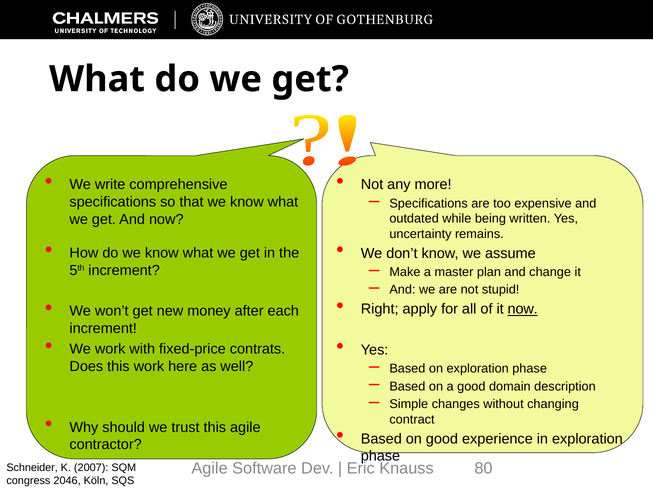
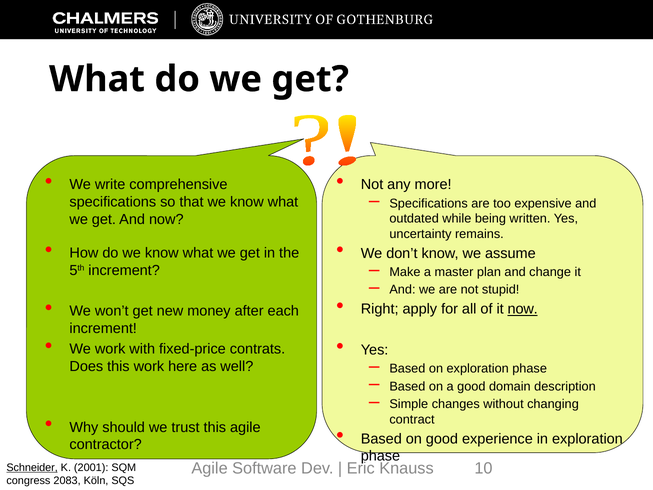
80: 80 -> 10 (483, 468)
Schneider underline: none -> present (32, 467)
2007: 2007 -> 2001 (91, 467)
2046: 2046 -> 2083 (67, 480)
